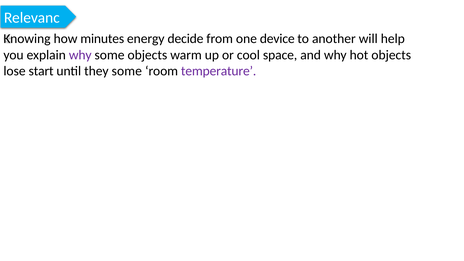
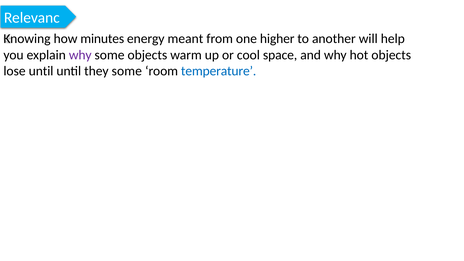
decide: decide -> meant (185, 39)
device: device -> higher (277, 39)
lose start: start -> until (41, 71)
temperature colour: purple -> blue (219, 71)
